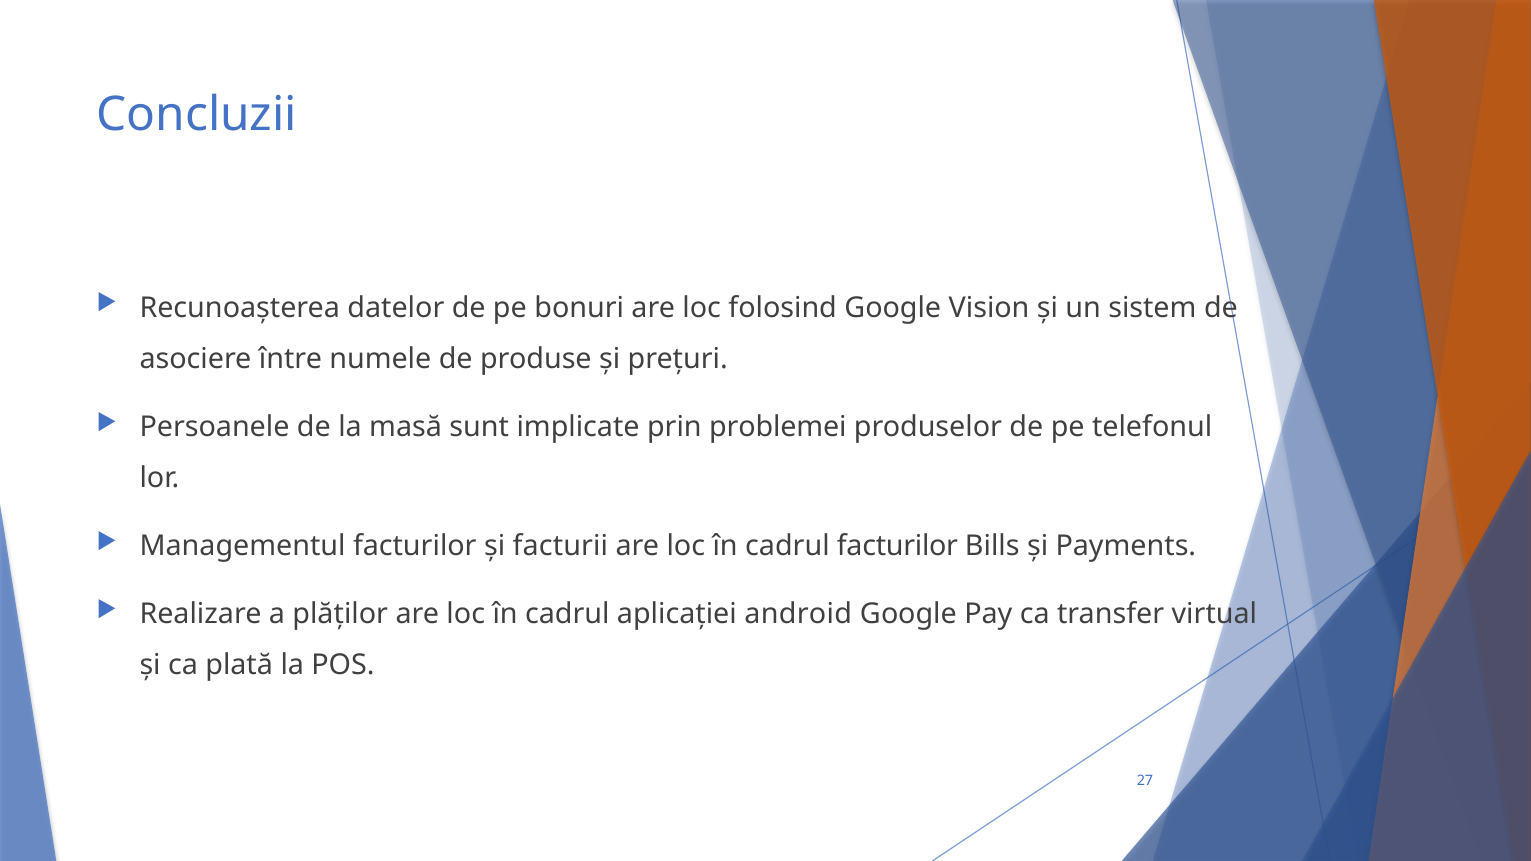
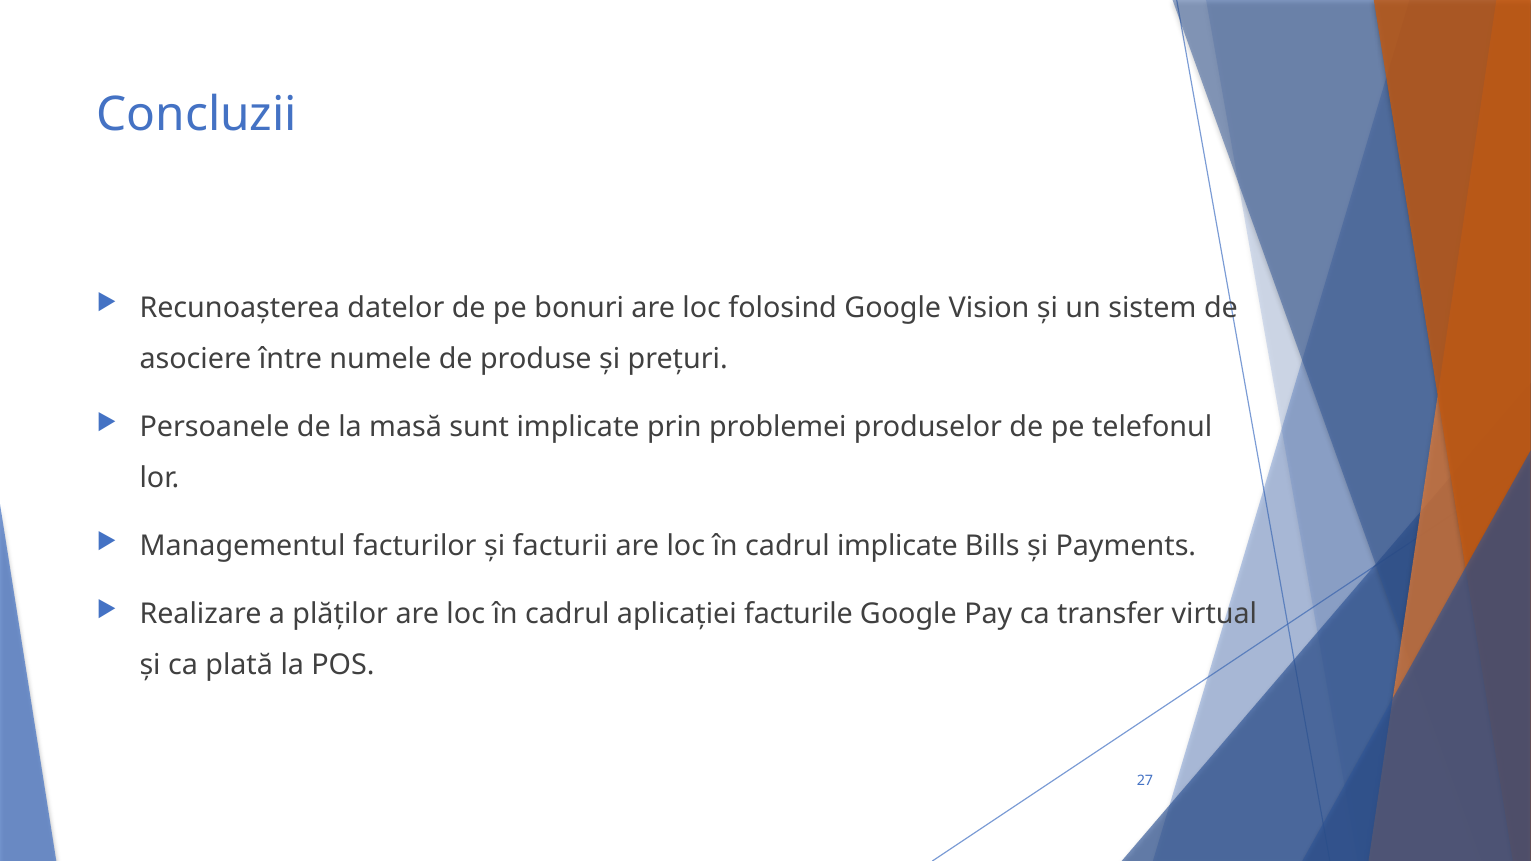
cadrul facturilor: facturilor -> implicate (897, 546)
android: android -> facturile (798, 614)
